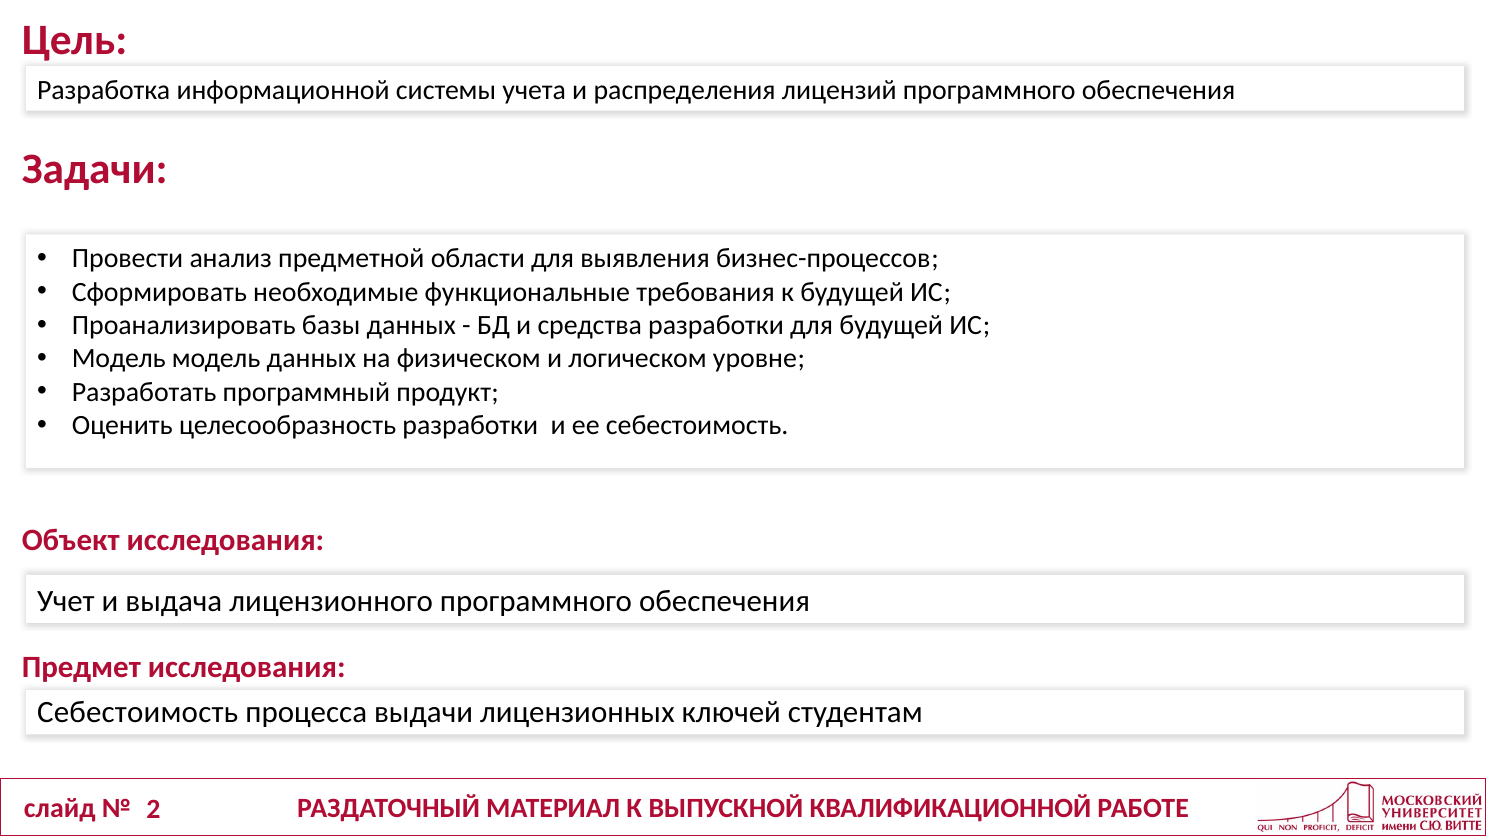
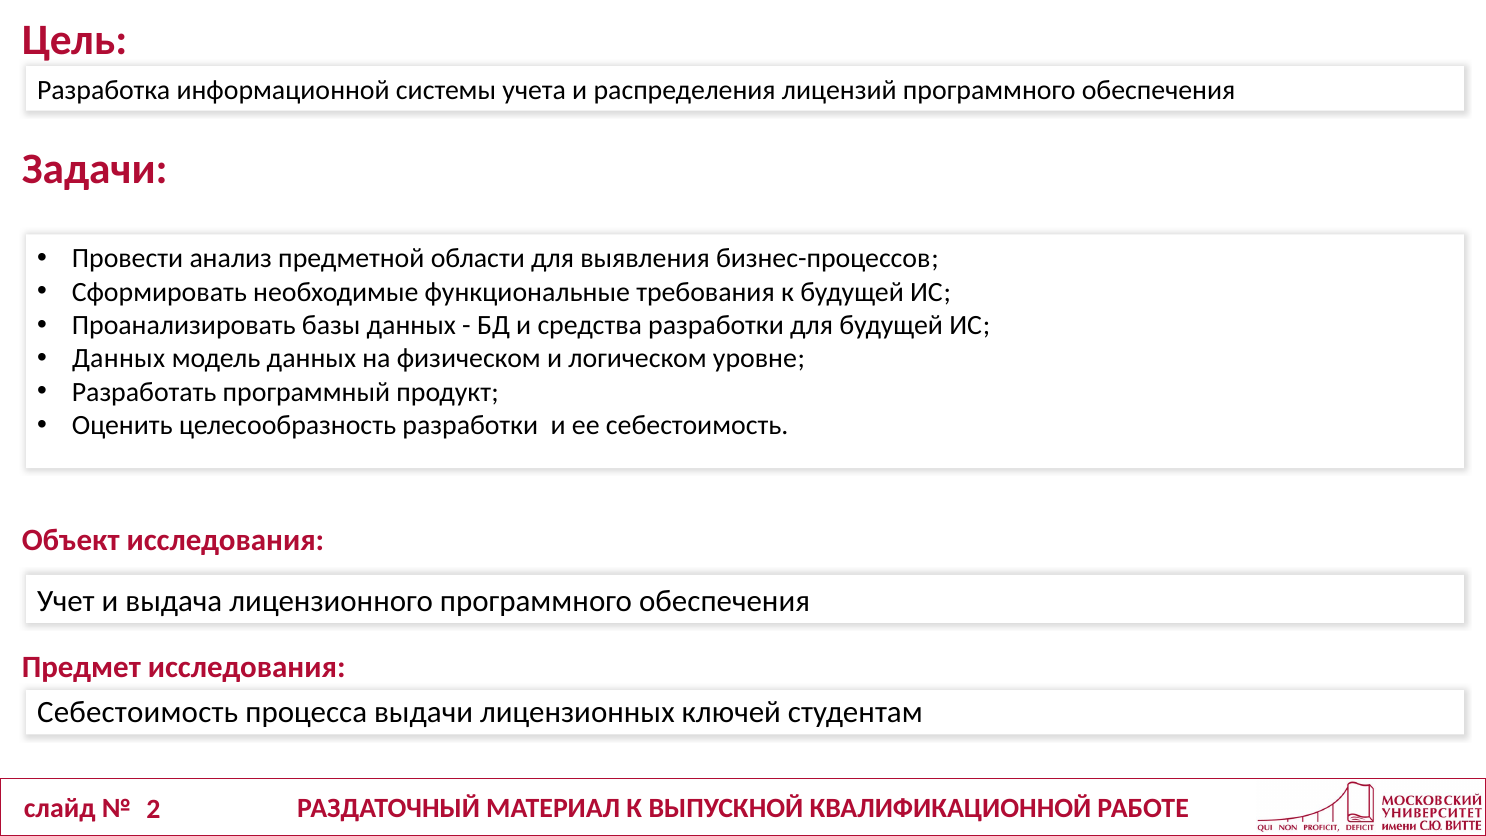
Модель: Модель -> Данных (119, 359)
